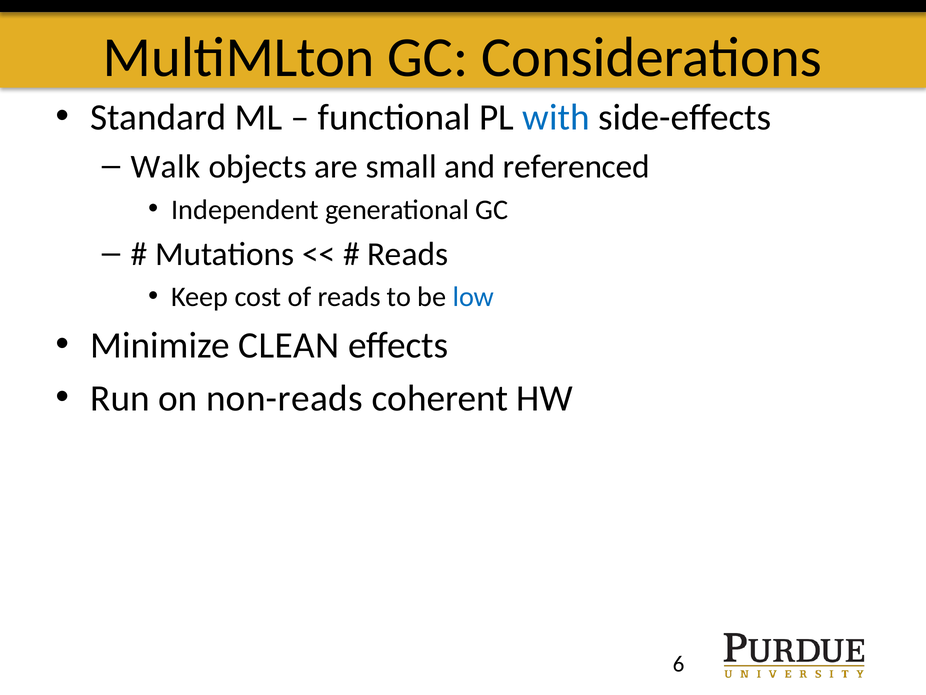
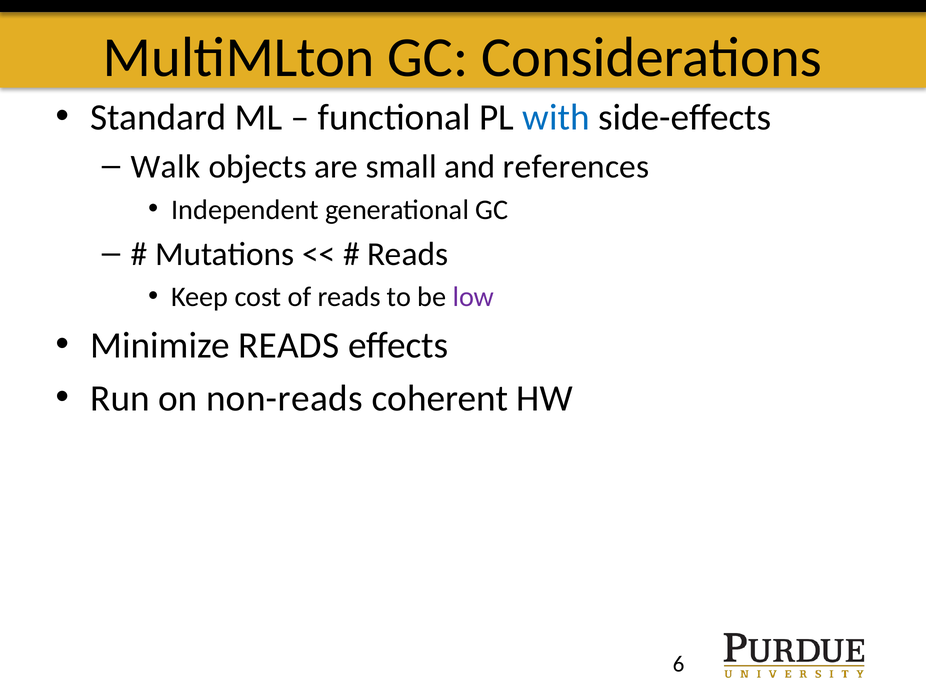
referenced: referenced -> references (576, 167)
low colour: blue -> purple (473, 297)
Minimize CLEAN: CLEAN -> READS (289, 345)
